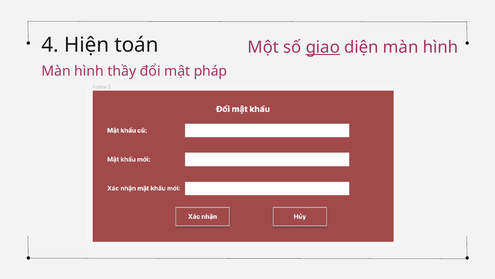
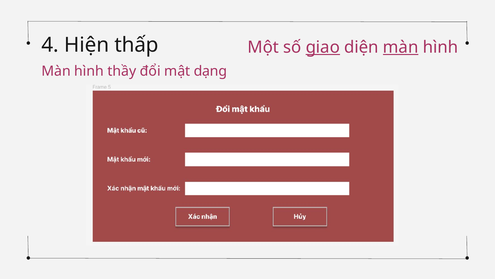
toán: toán -> thấp (137, 45)
màn underline: none -> present (401, 47)
pháp: pháp -> dạng (210, 71)
